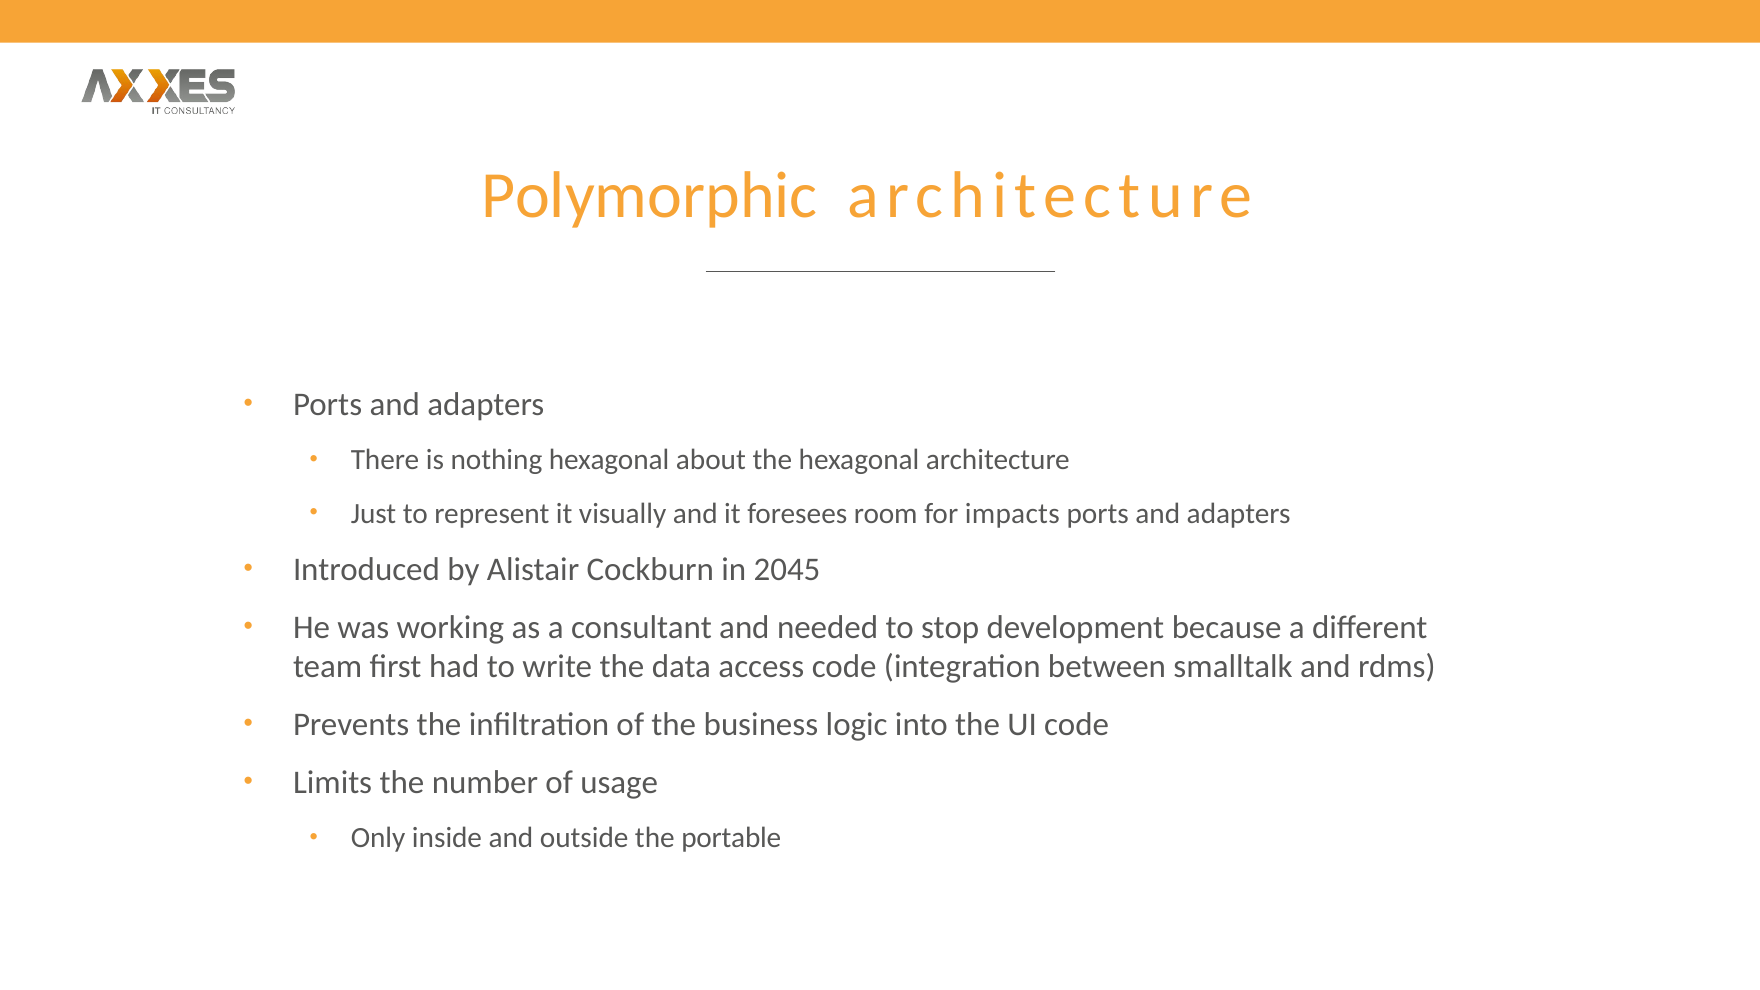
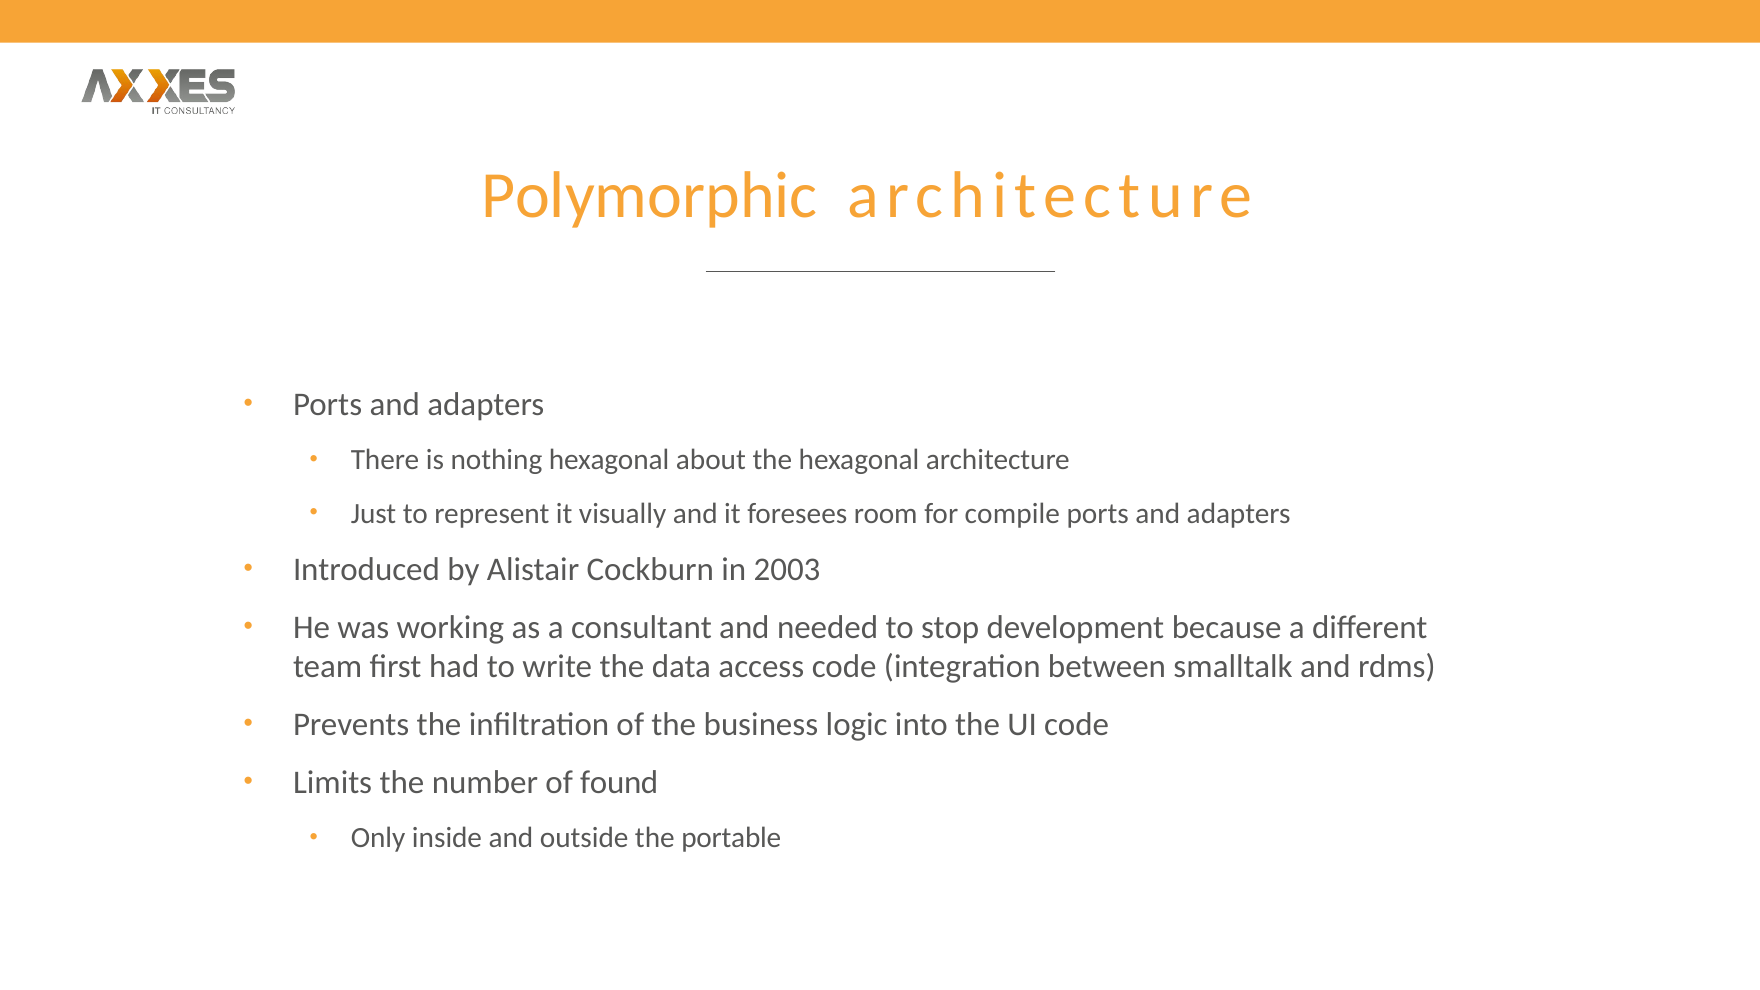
impacts: impacts -> compile (1012, 513)
2045: 2045 -> 2003 (787, 569)
usage: usage -> found (619, 783)
